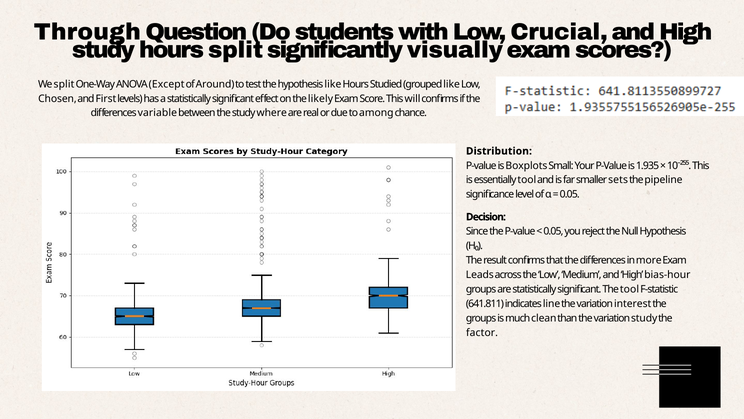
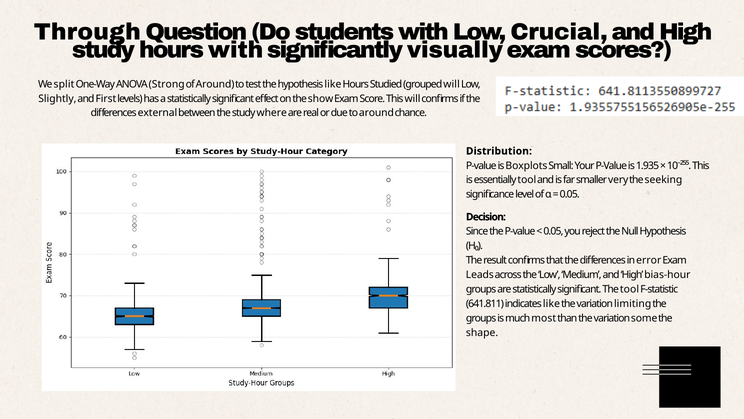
hours split: split -> with (236, 50)
Except: Except -> Strong (167, 84)
grouped like: like -> will (452, 84)
Chosen: Chosen -> Slightly (57, 98)
likely: likely -> show (321, 98)
variable: variable -> external (157, 113)
to among: among -> around (376, 113)
sets: sets -> very (618, 180)
pipeline: pipeline -> seeking (663, 180)
more: more -> error (649, 260)
indicates line: line -> like (551, 304)
interest: interest -> limiting (633, 304)
clean: clean -> most (544, 318)
variation study: study -> some (644, 318)
factor: factor -> shape (482, 332)
